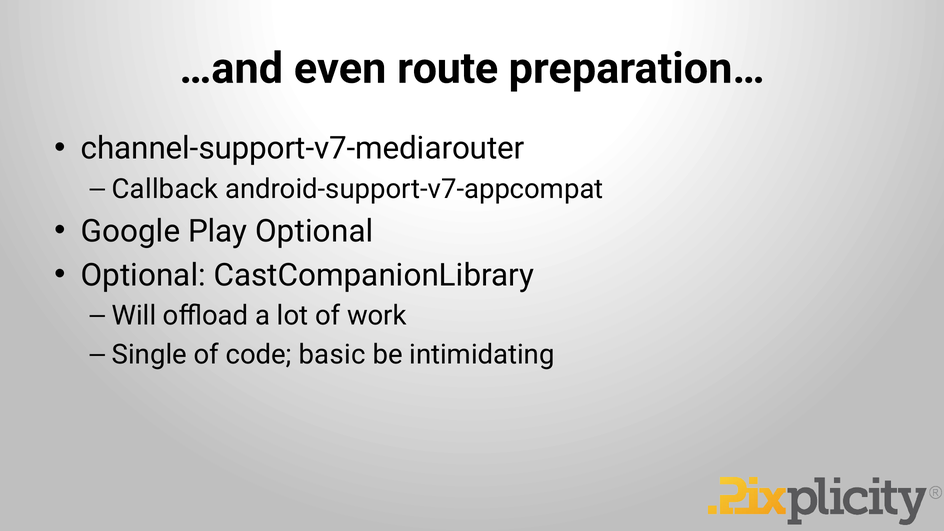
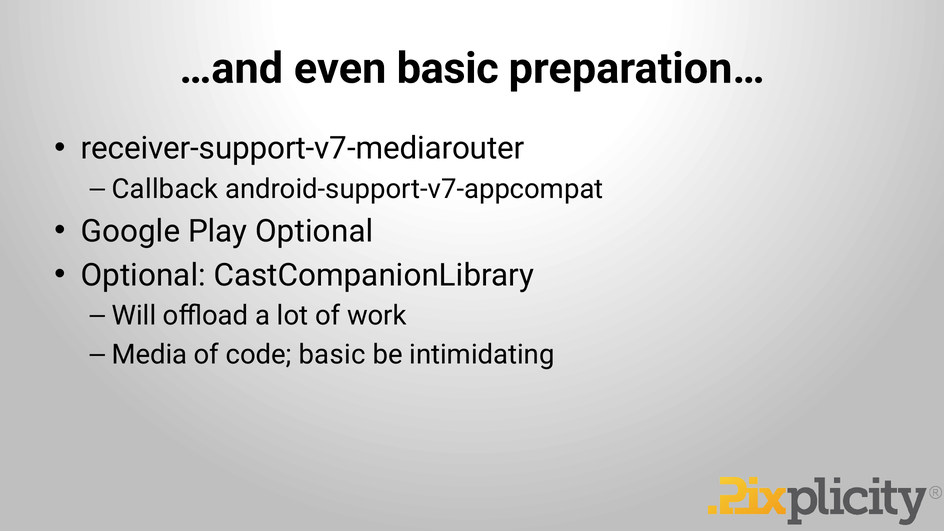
even route: route -> basic (448, 69)
channel-support-v7-mediarouter: channel-support-v7-mediarouter -> receiver-support-v7-mediarouter (303, 149)
Single: Single -> Media (149, 354)
